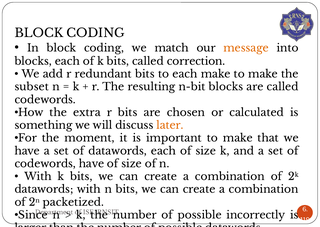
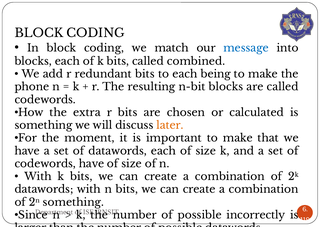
message colour: orange -> blue (246, 48)
correction: correction -> combined (196, 61)
each make: make -> being (216, 74)
subset: subset -> phone (32, 87)
2n packetized: packetized -> something (73, 202)
